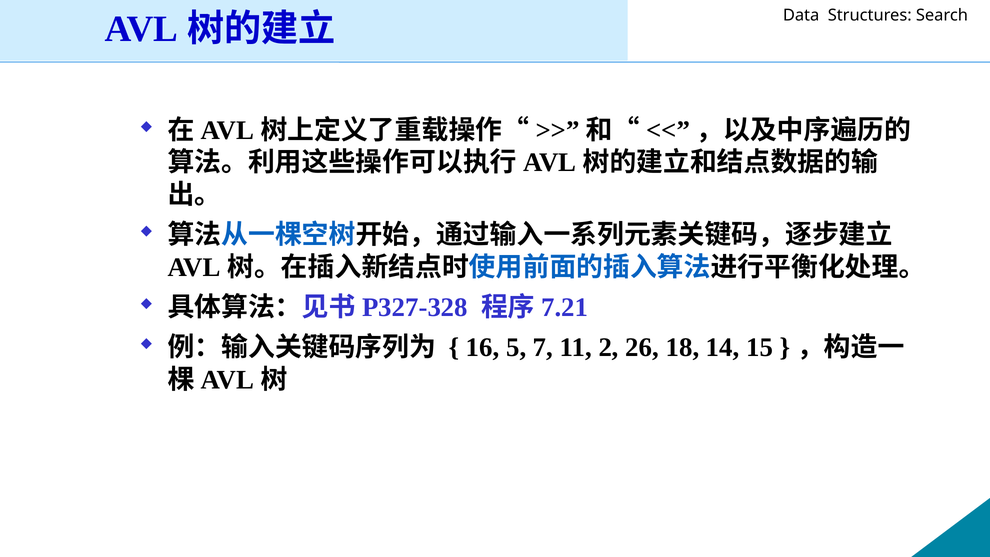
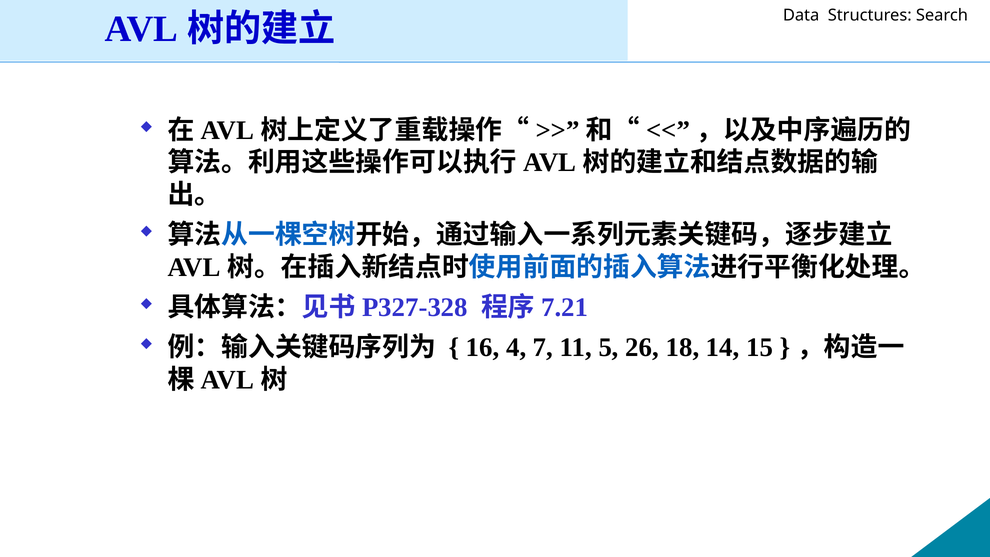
5: 5 -> 4 (516, 347)
2: 2 -> 5 (609, 347)
